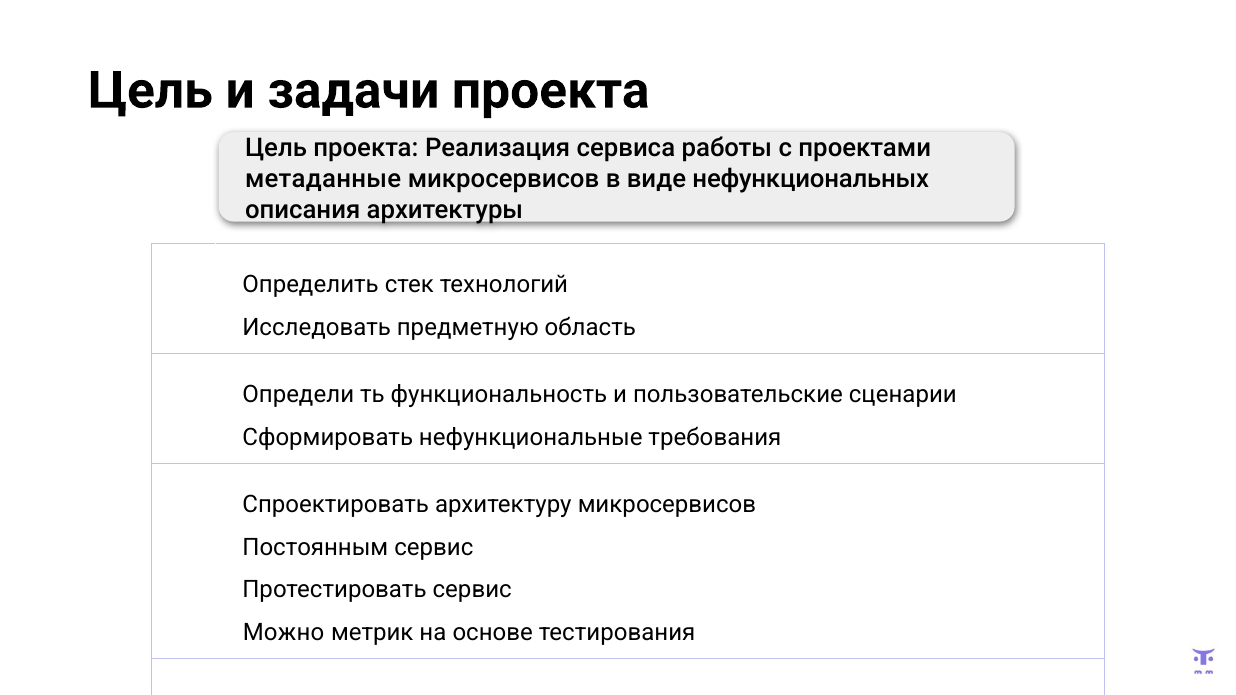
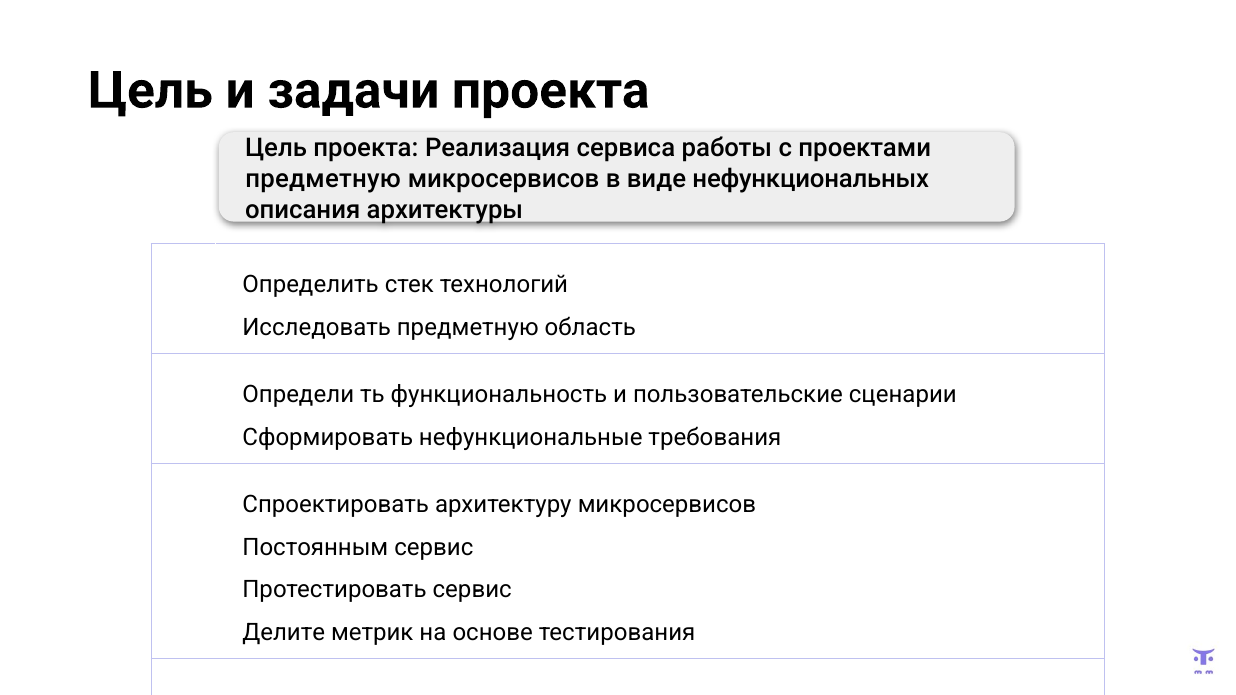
метаданные: метаданные -> предметную (323, 179)
Можно: Можно -> Делите (284, 633)
